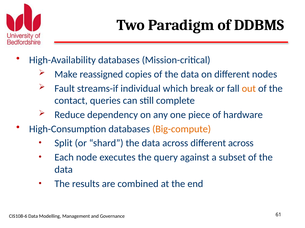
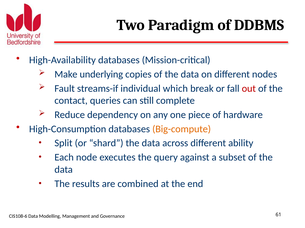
reassigned: reassigned -> underlying (101, 74)
out colour: orange -> red (249, 89)
different across: across -> ability (241, 144)
